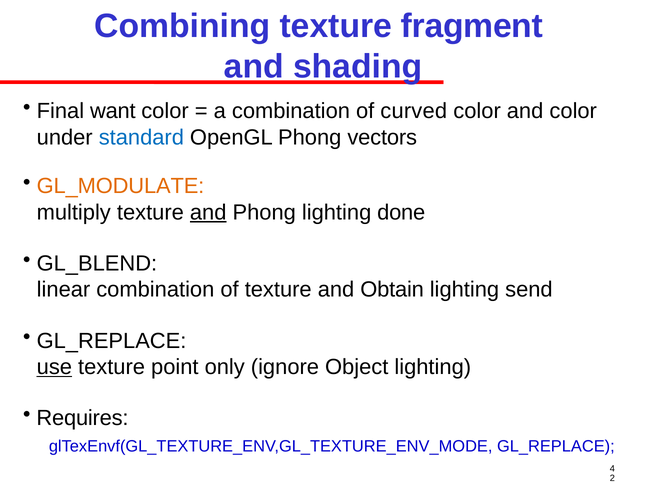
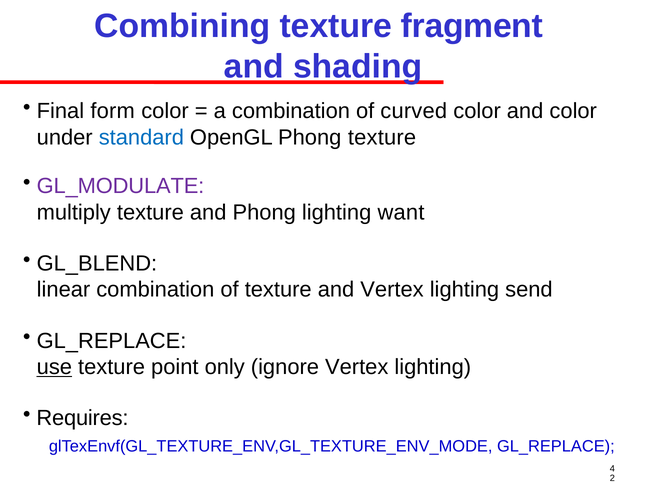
want: want -> form (113, 111)
Phong vectors: vectors -> texture (382, 137)
GL_MODULATE colour: orange -> purple (121, 186)
and underline: present -> none (208, 212)
done: done -> want (401, 212)
and Obtain: Obtain -> Vertex (392, 290)
ignore Object: Object -> Vertex (357, 367)
